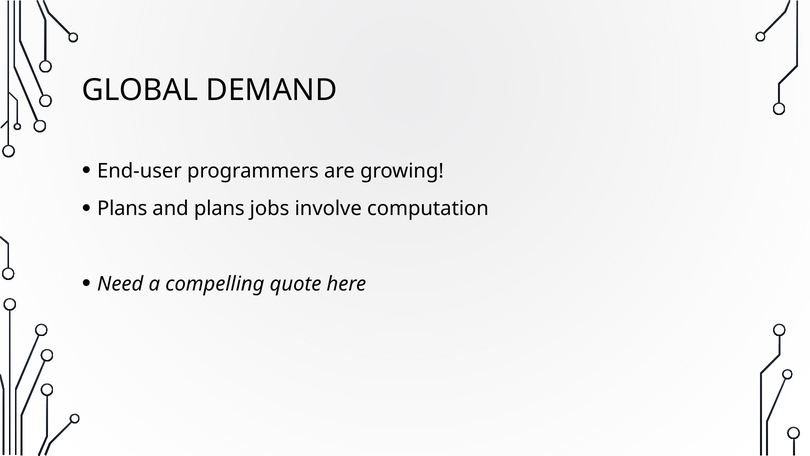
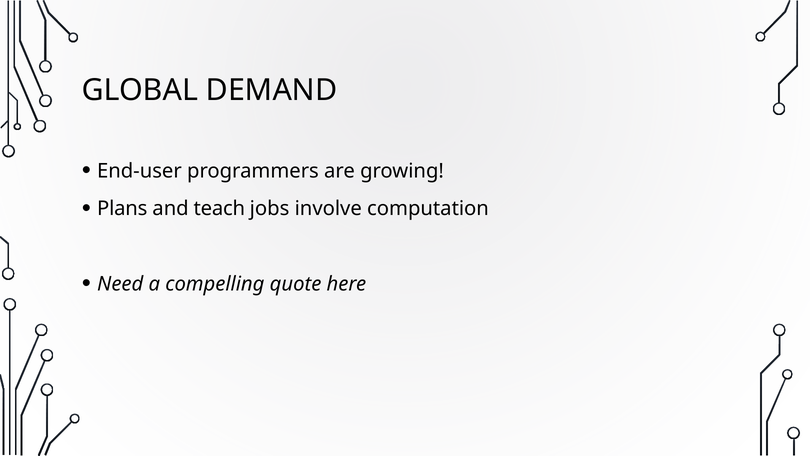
and plans: plans -> teach (219, 209)
